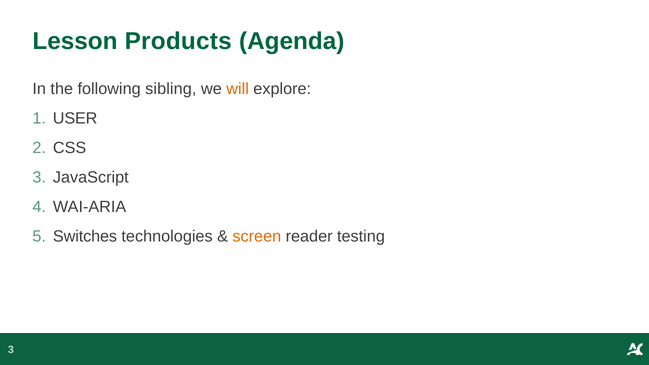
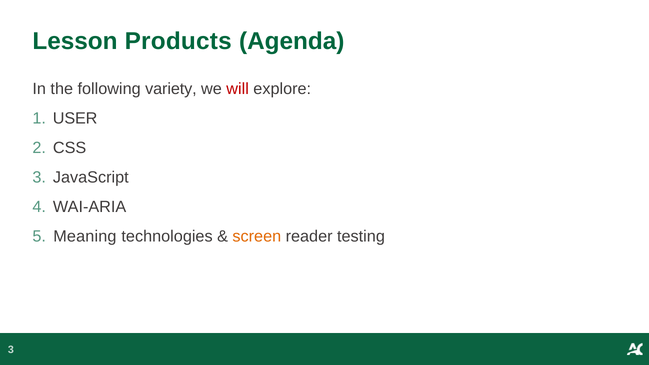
sibling: sibling -> variety (171, 89)
will colour: orange -> red (238, 89)
Switches: Switches -> Meaning (85, 236)
